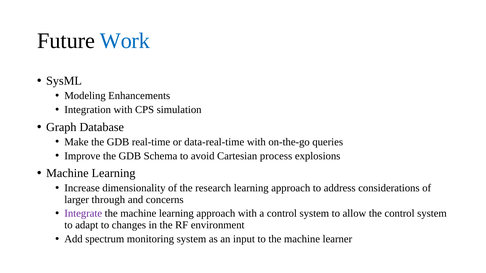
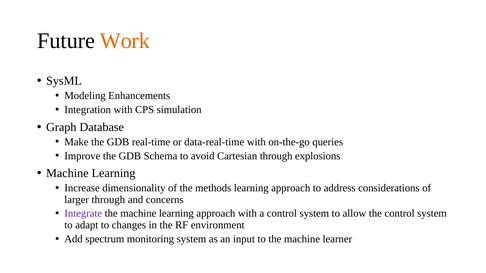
Work colour: blue -> orange (125, 41)
Cartesian process: process -> through (276, 156)
research: research -> methods (213, 188)
